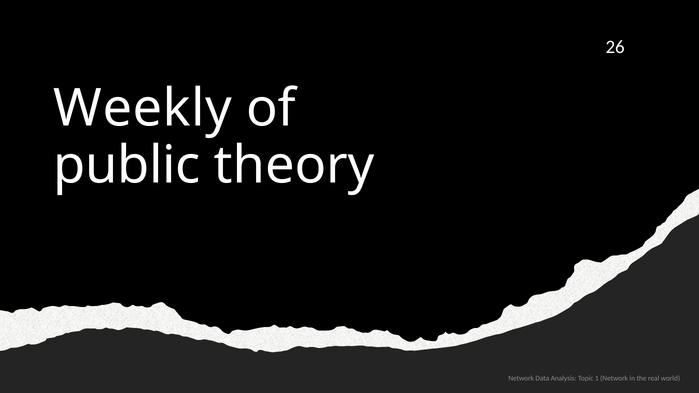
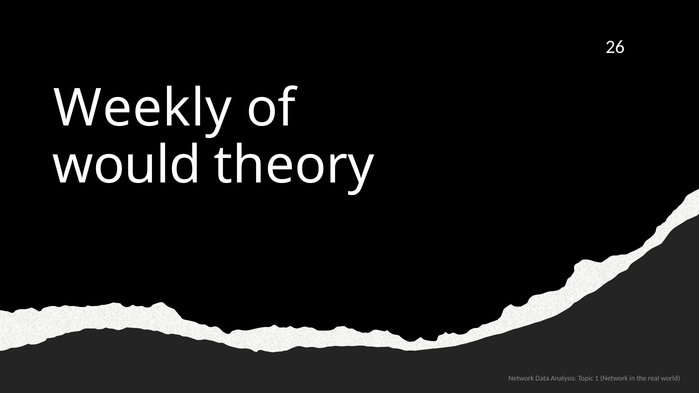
public: public -> would (127, 165)
